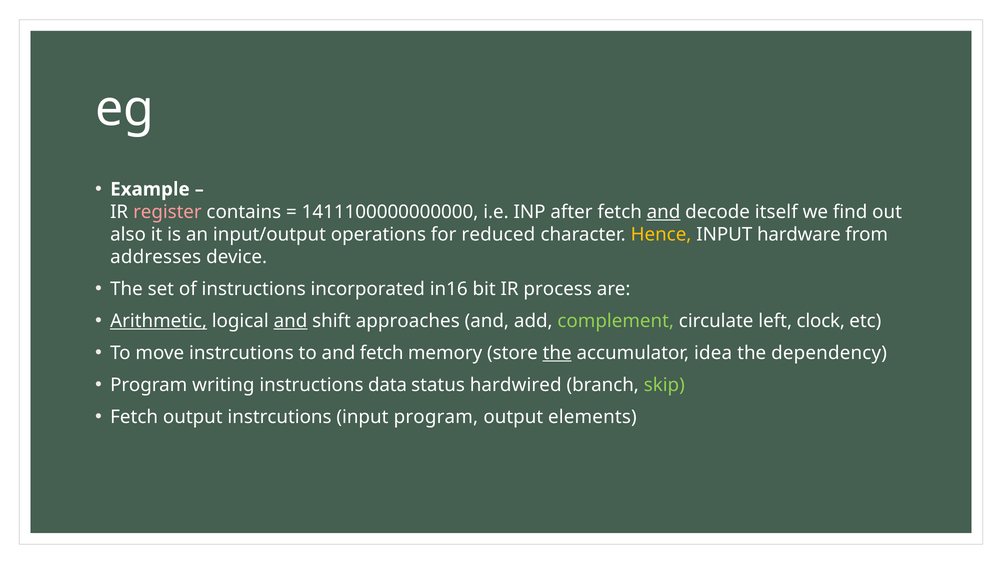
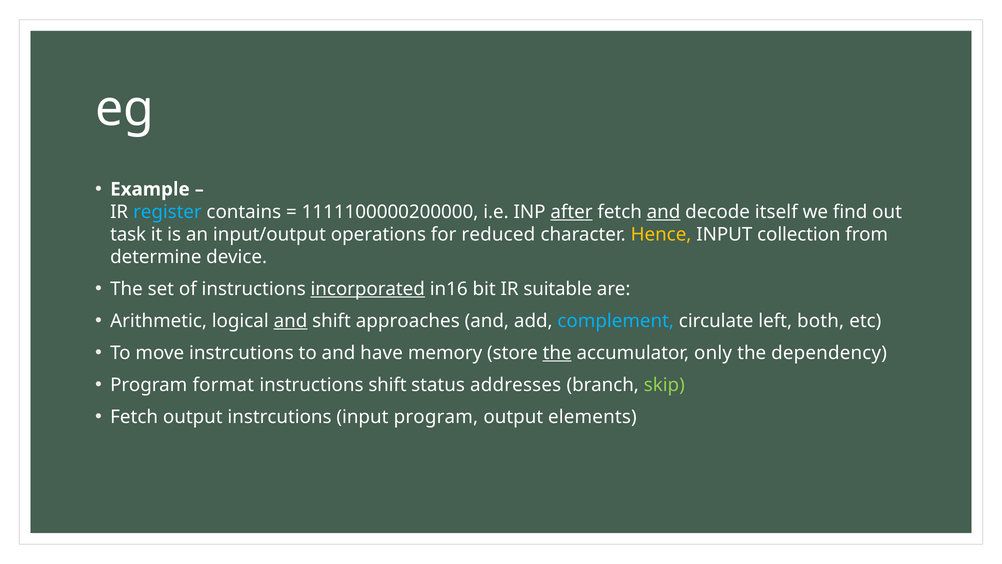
register colour: pink -> light blue (167, 212)
1411100000000000: 1411100000000000 -> 1111100000200000 (390, 212)
after underline: none -> present (572, 212)
also: also -> task (128, 234)
hardware: hardware -> collection (799, 234)
addresses: addresses -> determine (156, 257)
incorporated underline: none -> present (368, 289)
process: process -> suitable (558, 289)
Arithmetic underline: present -> none (159, 321)
complement colour: light green -> light blue (616, 321)
clock: clock -> both (821, 321)
and fetch: fetch -> have (382, 353)
idea: idea -> only (713, 353)
writing: writing -> format (223, 385)
instructions data: data -> shift (387, 385)
hardwired: hardwired -> addresses (516, 385)
